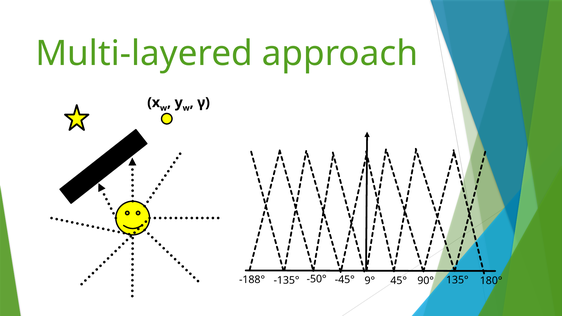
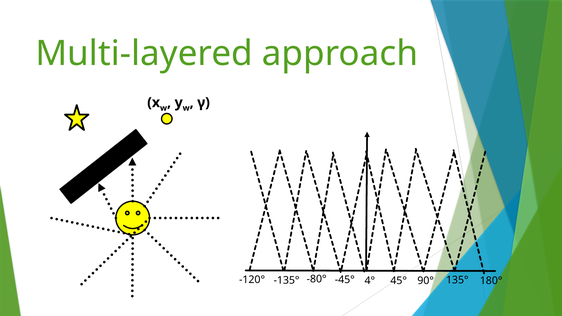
-188°: -188° -> -120° (252, 280)
-50°: -50° -> -80° (317, 279)
9°: 9° -> 4° (370, 281)
